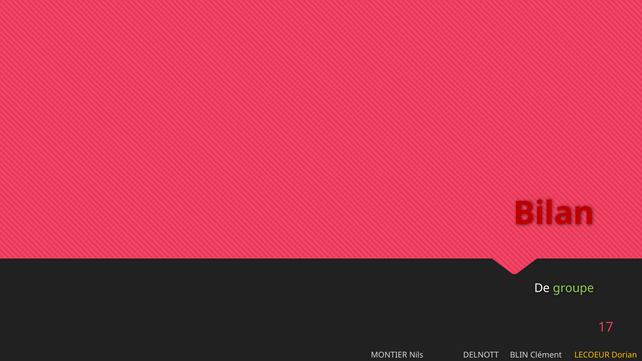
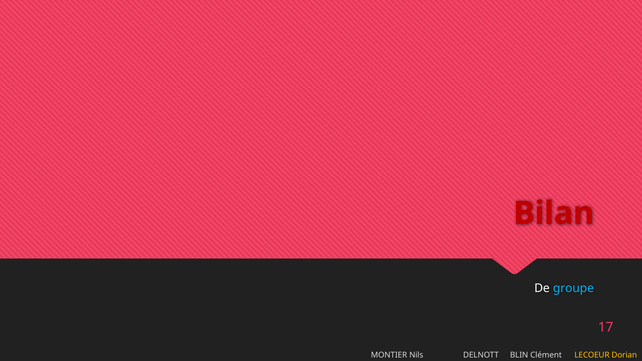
groupe colour: light green -> light blue (573, 289)
